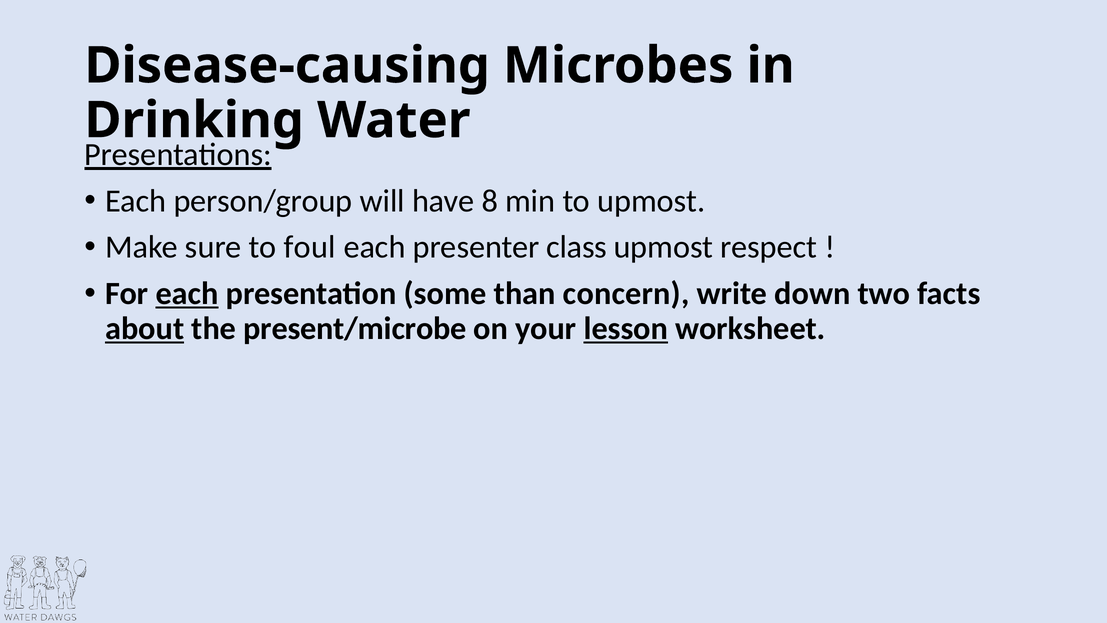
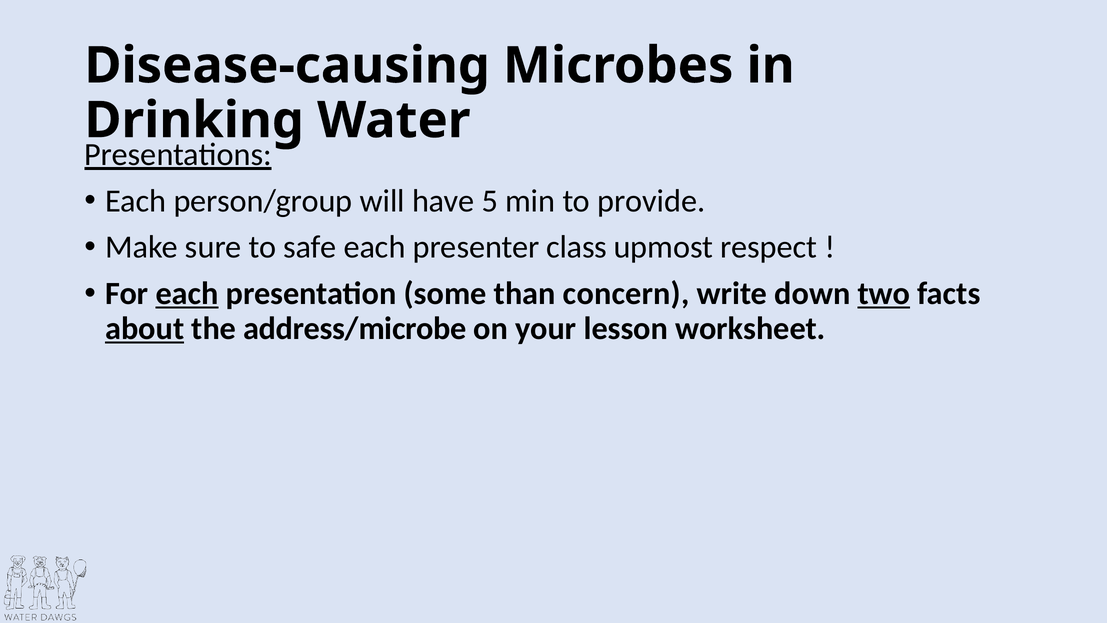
8: 8 -> 5 (490, 201)
to upmost: upmost -> provide (651, 201)
foul: foul -> safe (310, 247)
two underline: none -> present (884, 293)
present/microbe: present/microbe -> address/microbe (355, 328)
lesson underline: present -> none (626, 328)
